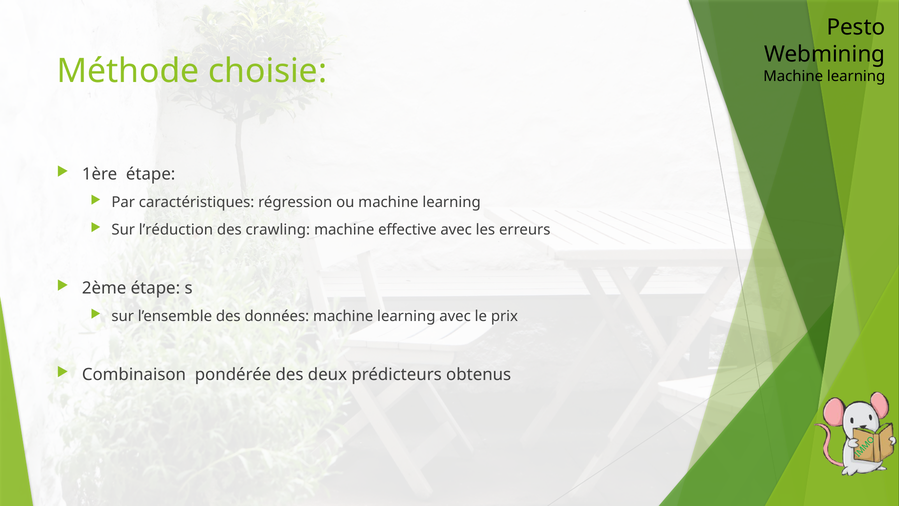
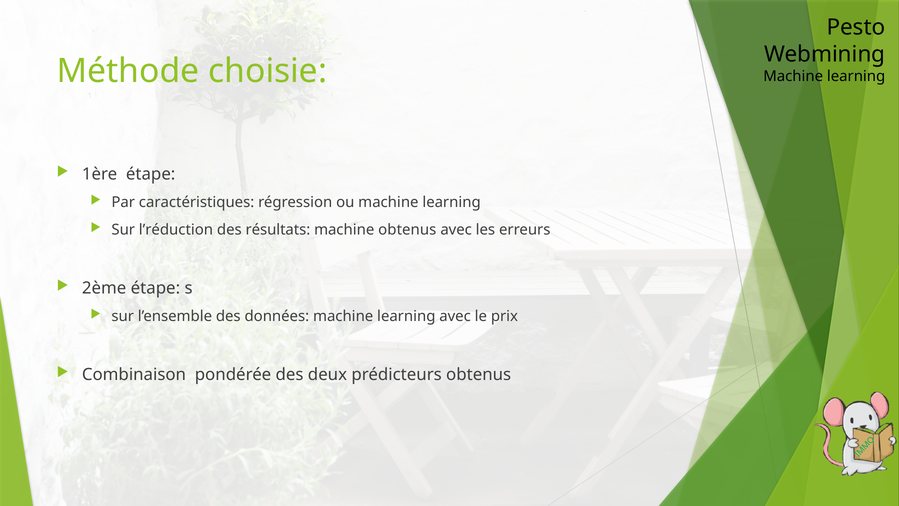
crawling: crawling -> résultats (278, 230)
machine effective: effective -> obtenus (407, 230)
